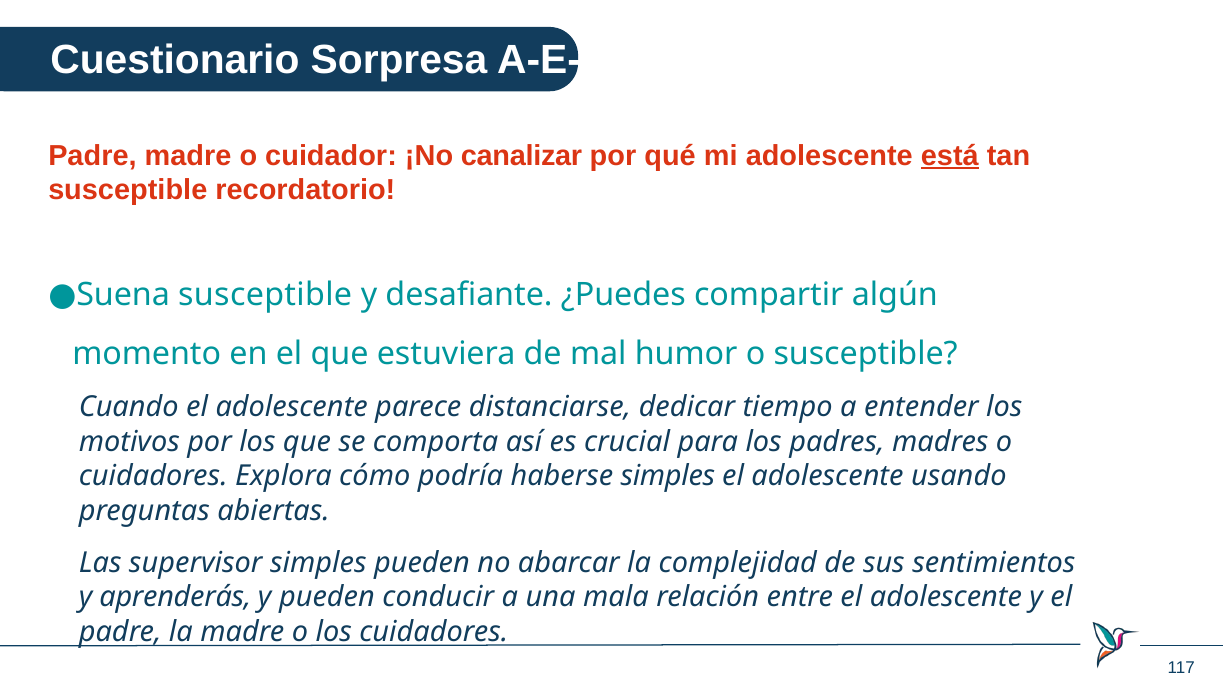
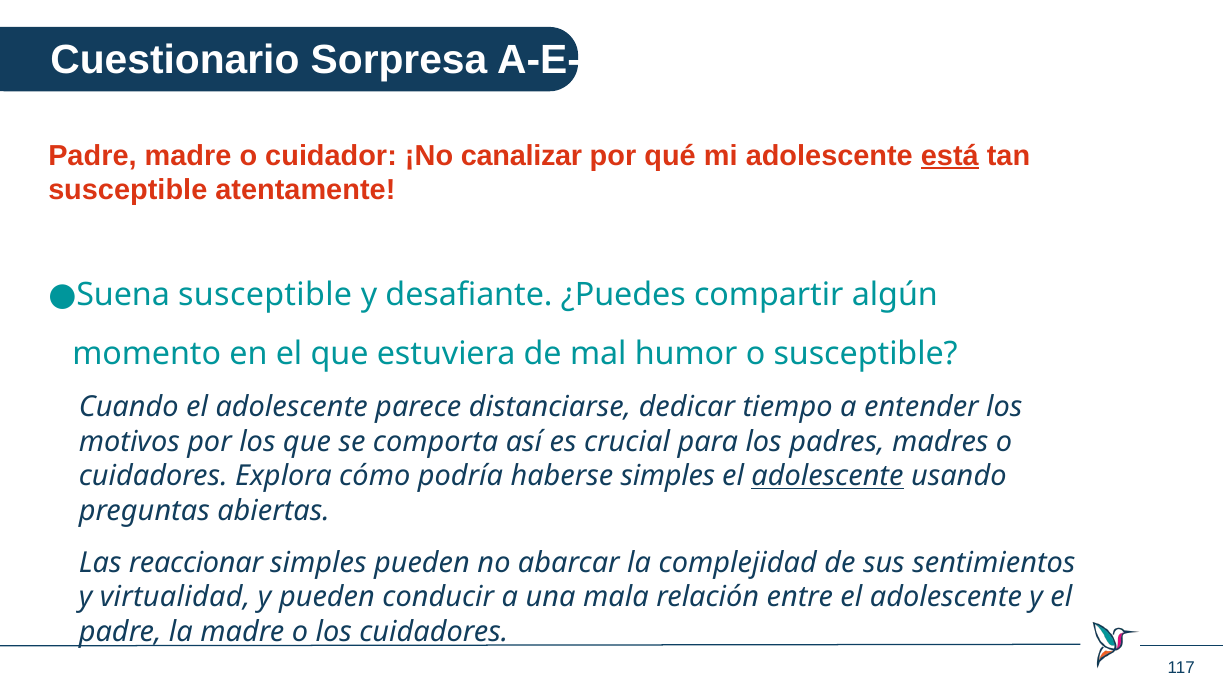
recordatorio: recordatorio -> atentamente (305, 190)
adolescente underline: none -> present (827, 476)
supervisor: supervisor -> reaccionar (196, 562)
aprenderás: aprenderás -> virtualidad (175, 597)
